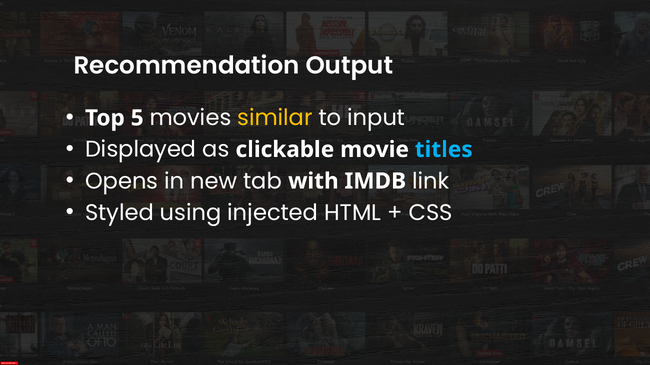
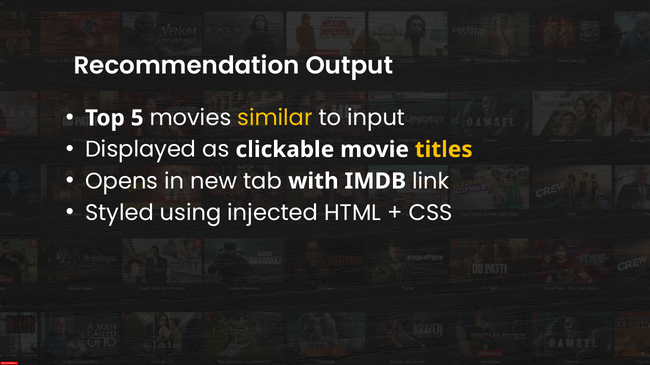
titles colour: light blue -> yellow (444, 150)
